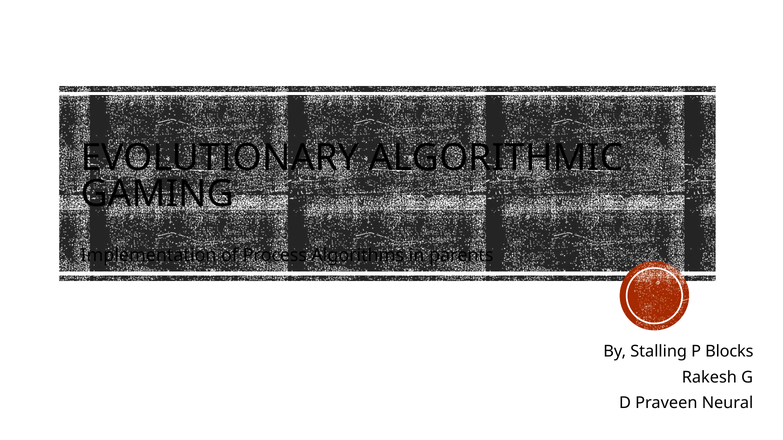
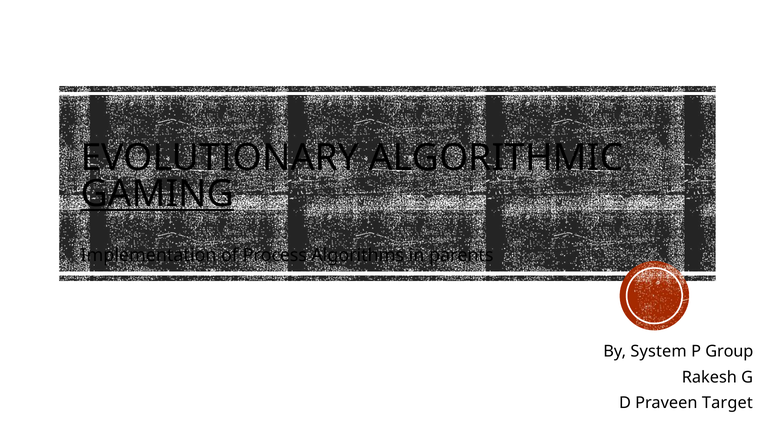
GAMING underline: none -> present (157, 194)
Stalling: Stalling -> System (659, 352)
Blocks: Blocks -> Group (729, 352)
Neural: Neural -> Target (727, 403)
